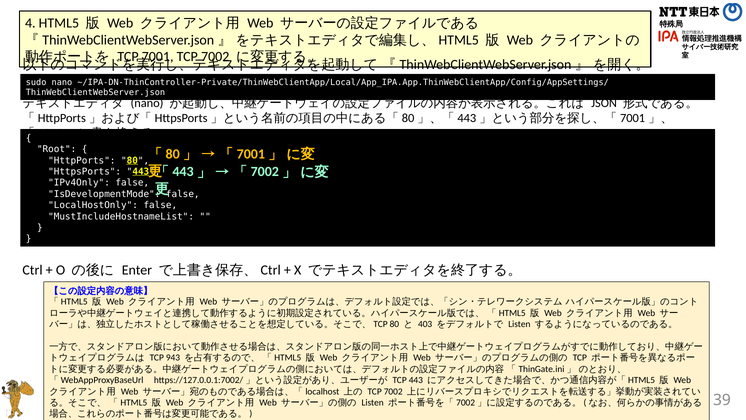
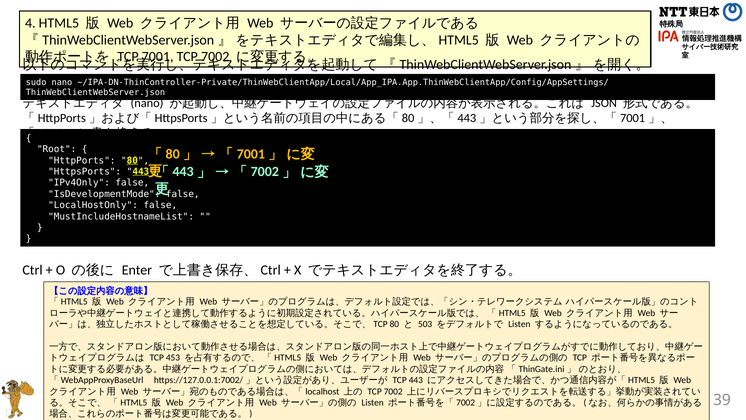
403: 403 -> 503 (425, 324)
943: 943 -> 453 (173, 358)
